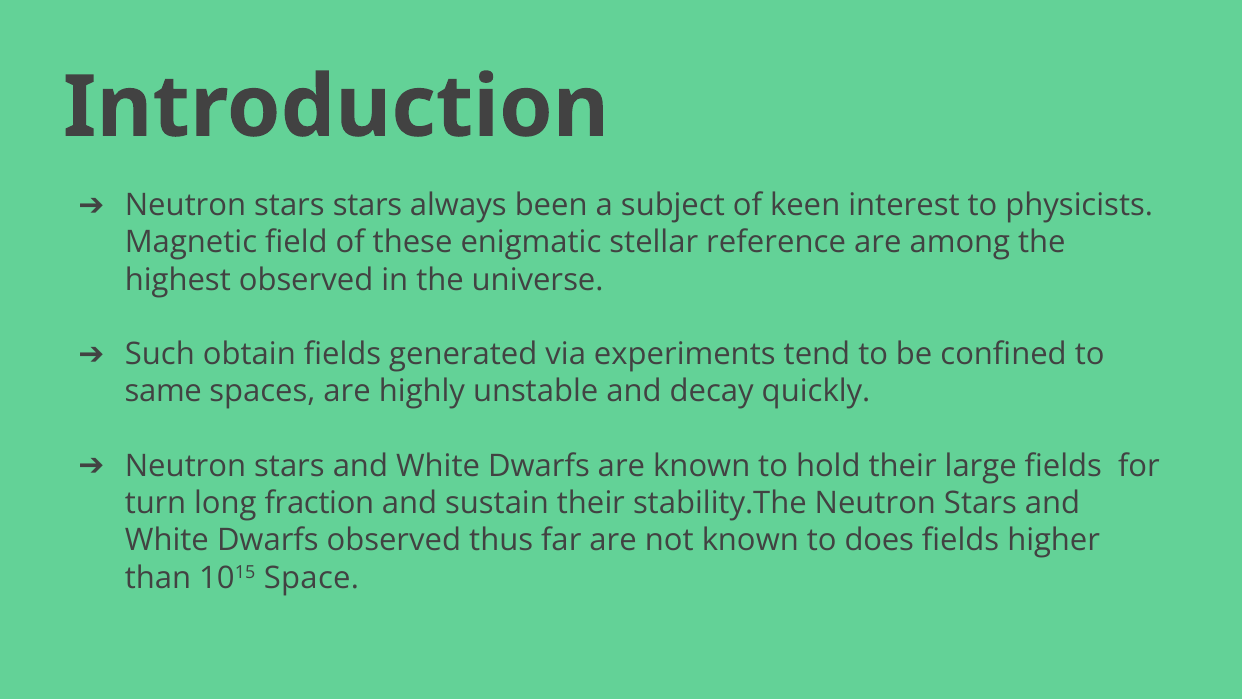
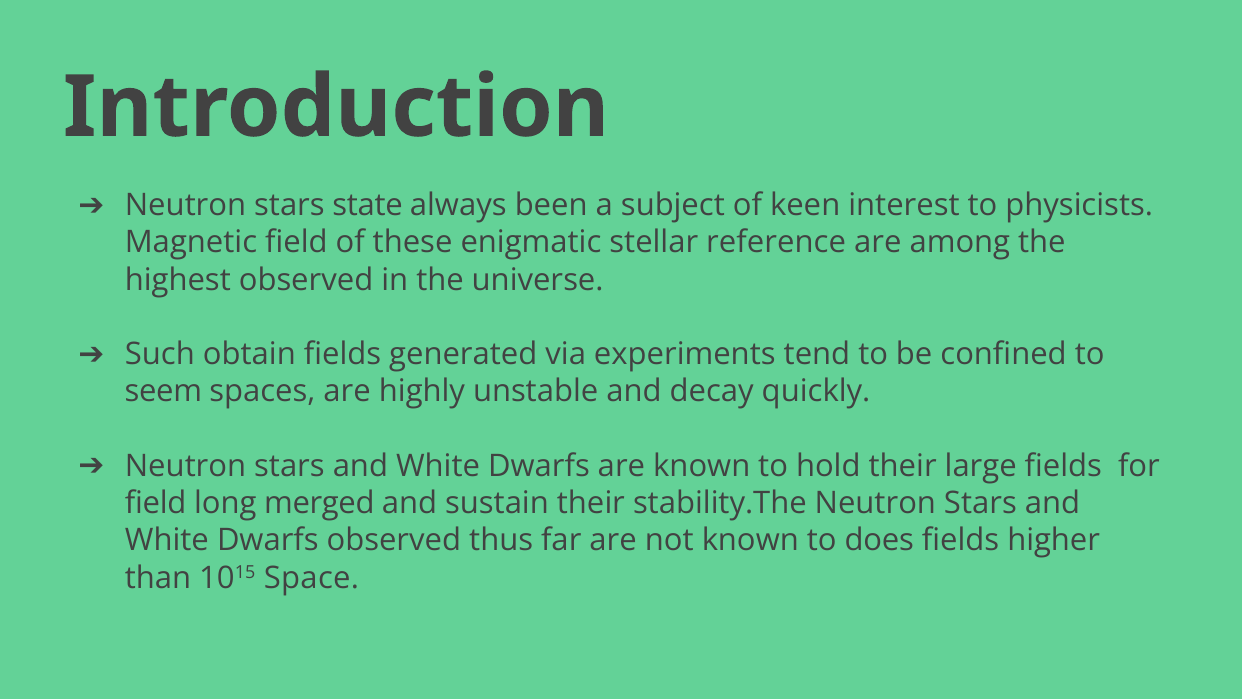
stars stars: stars -> state (368, 205)
same: same -> seem (163, 391)
turn: turn -> field (156, 503)
fraction: fraction -> merged (319, 503)
